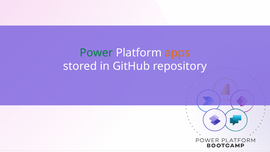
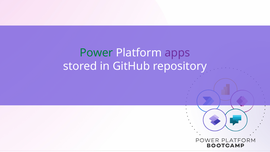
apps colour: orange -> purple (177, 53)
